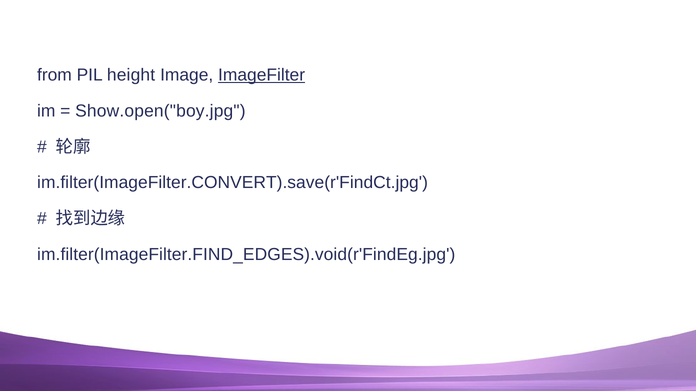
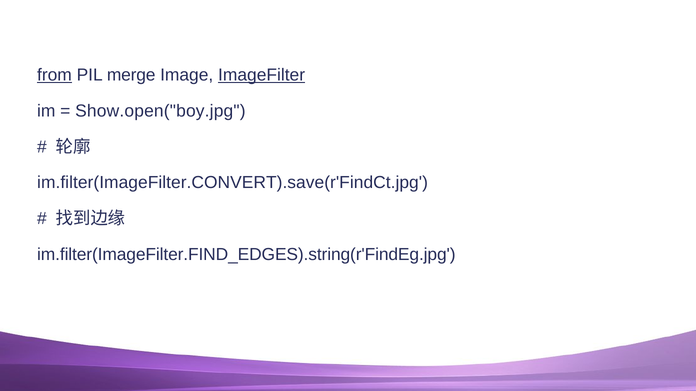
from underline: none -> present (54, 75)
height: height -> merge (131, 75)
im.filter(ImageFilter.FIND_EDGES).void(r'FindEg.jpg: im.filter(ImageFilter.FIND_EDGES).void(r'FindEg.jpg -> im.filter(ImageFilter.FIND_EDGES).string(r'FindEg.jpg (246, 255)
